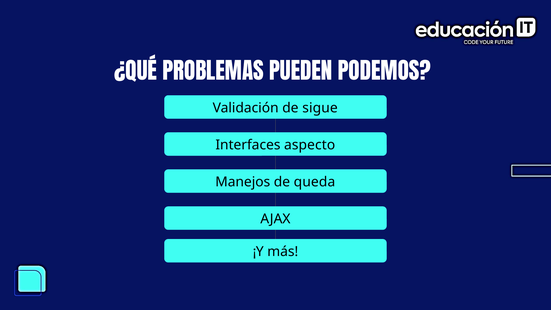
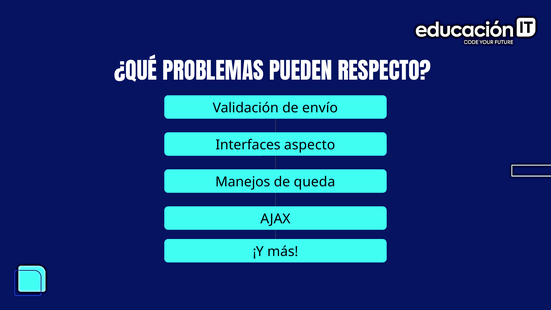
PODEMOS: PODEMOS -> RESPECTO (384, 72)
sigue: sigue -> envío (320, 108)
